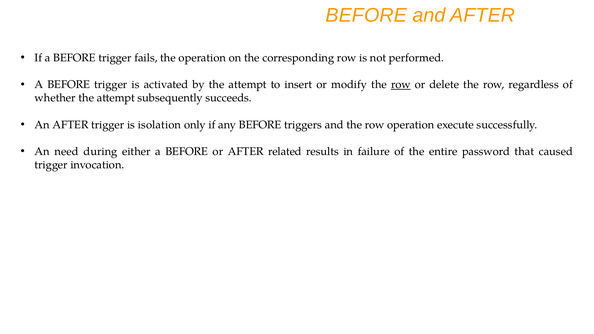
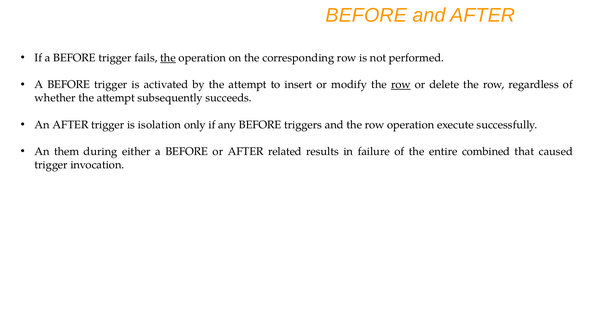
the underline: none -> present (168, 58)
need: need -> them (67, 151)
password: password -> combined (486, 151)
